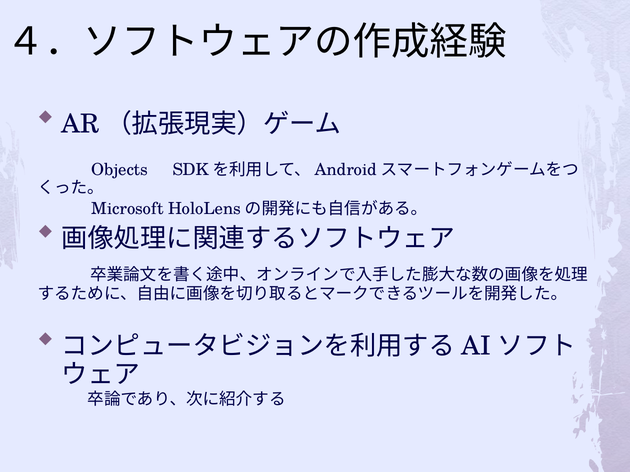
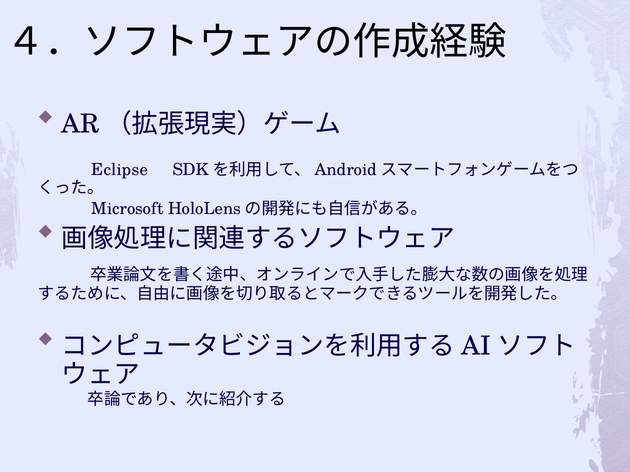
Objects: Objects -> Eclipse (120, 170)
